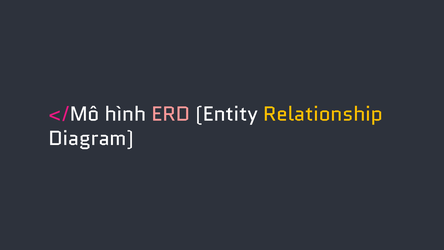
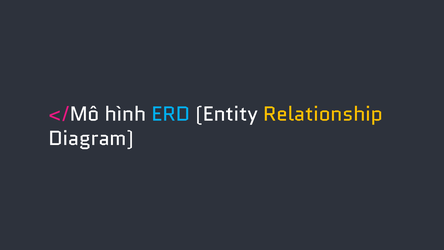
ERD colour: pink -> light blue (171, 114)
